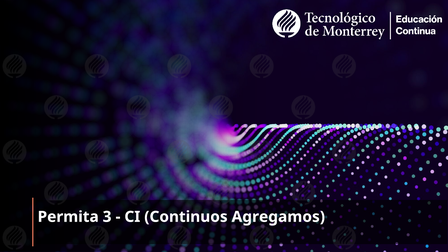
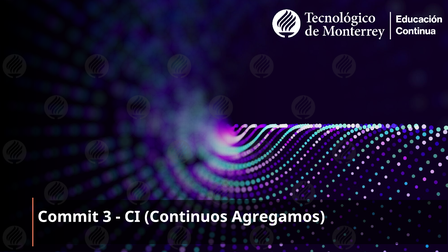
Permita: Permita -> Commit (68, 217)
